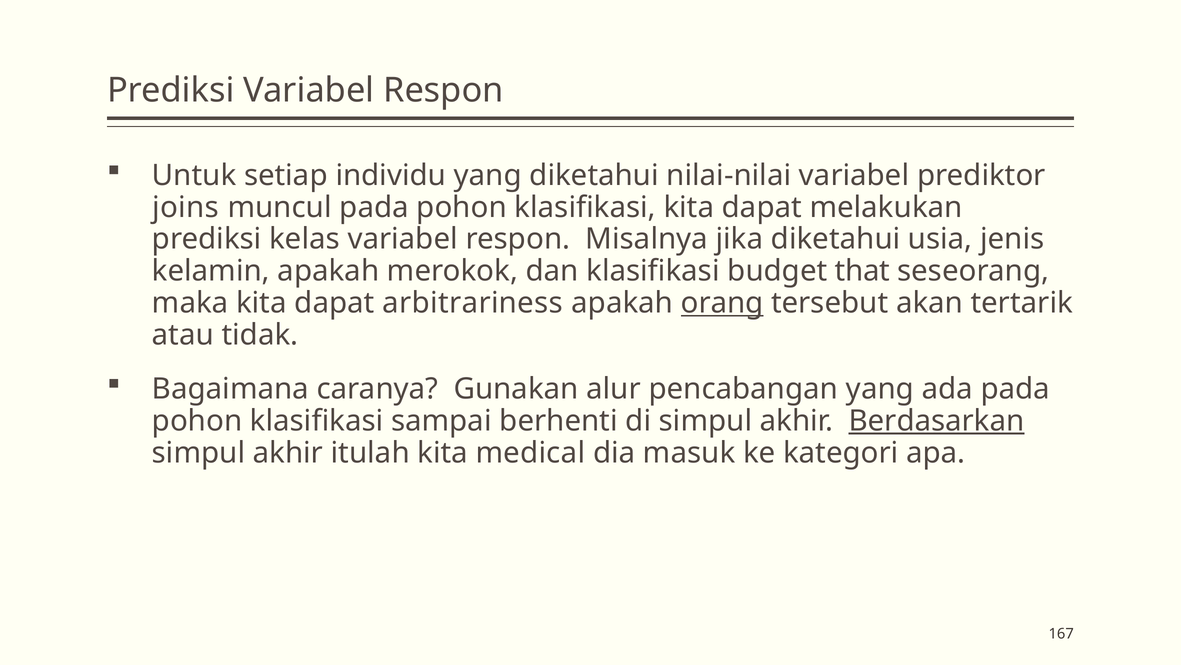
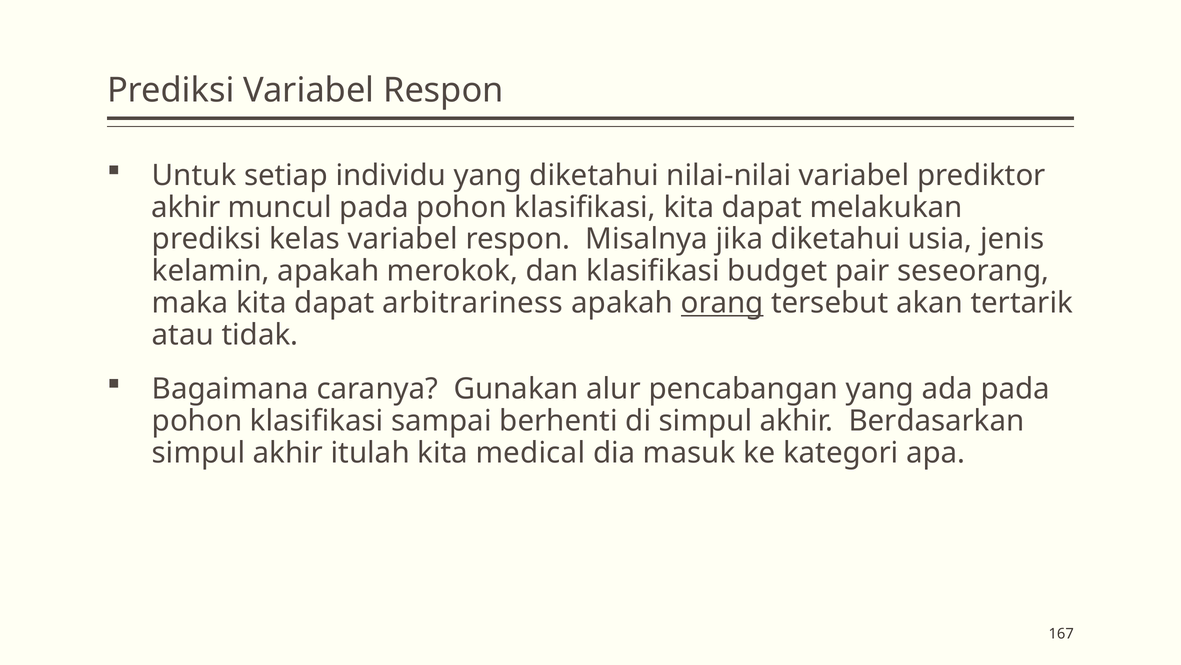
joins: joins -> akhir (186, 207)
that: that -> pair (862, 271)
Berdasarkan underline: present -> none (937, 420)
